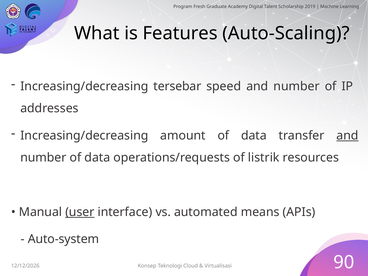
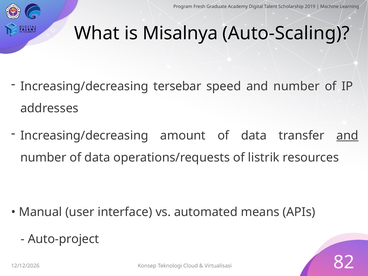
Features: Features -> Misalnya (180, 33)
user underline: present -> none (80, 212)
Auto-system: Auto-system -> Auto-project (63, 239)
90: 90 -> 82 (344, 262)
